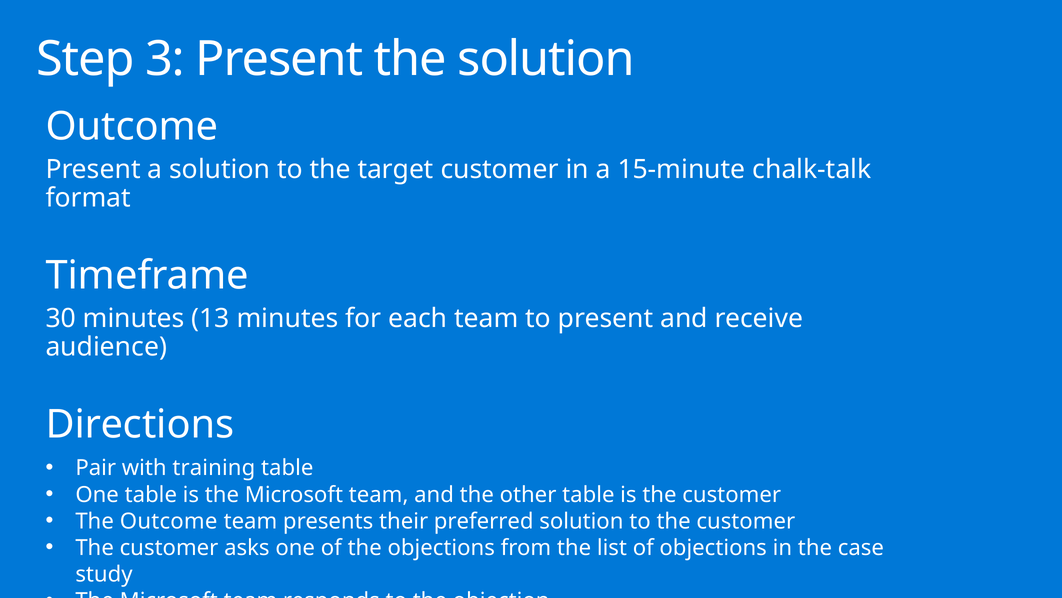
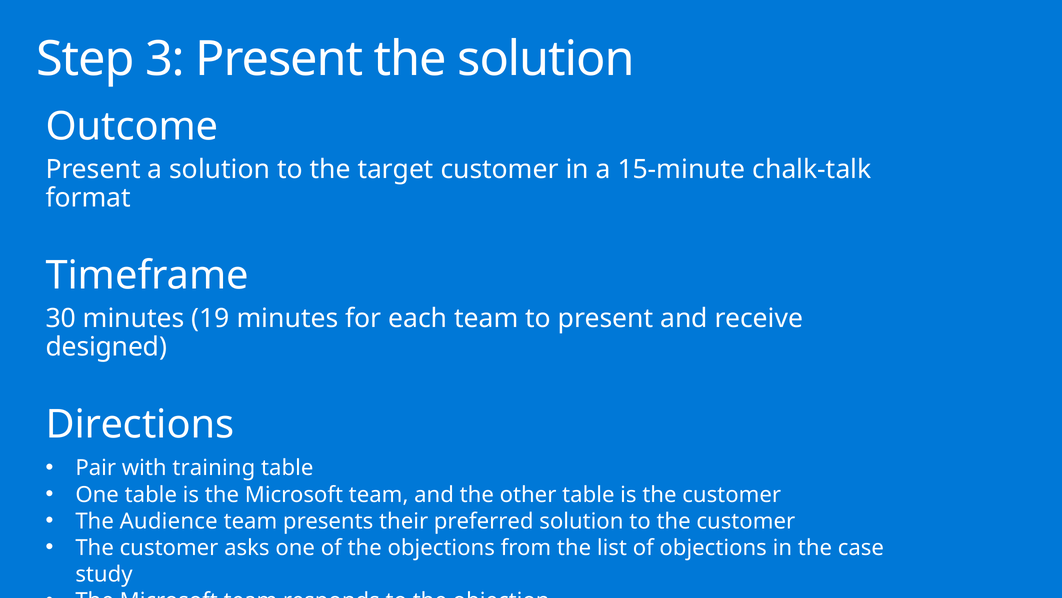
13: 13 -> 19 (211, 318)
audience: audience -> designed (106, 347)
The Outcome: Outcome -> Audience (169, 521)
